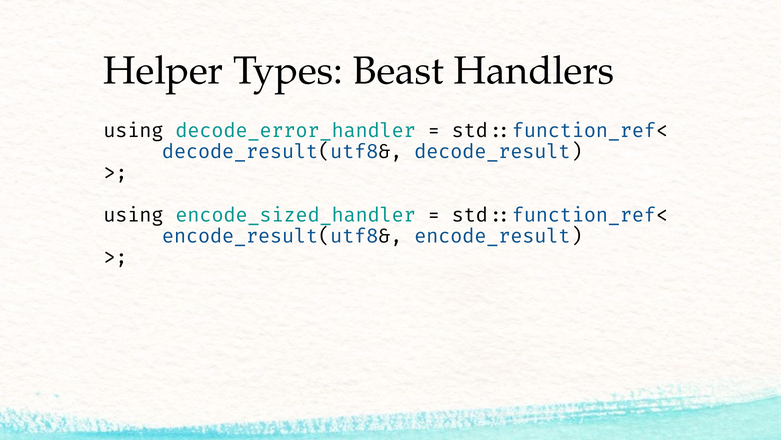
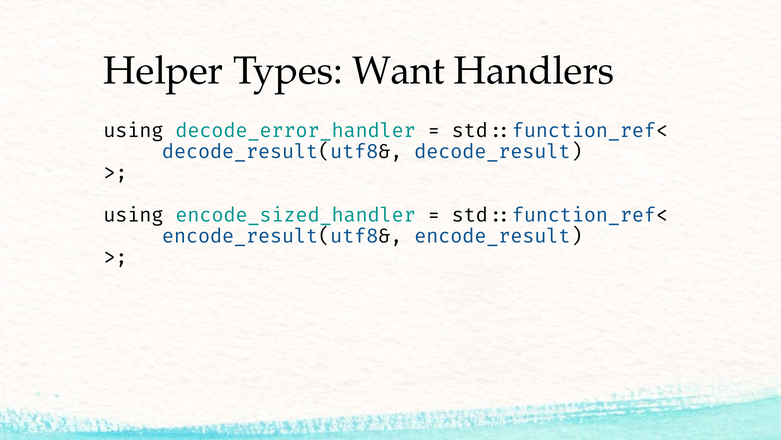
Beast: Beast -> Want (399, 71)
